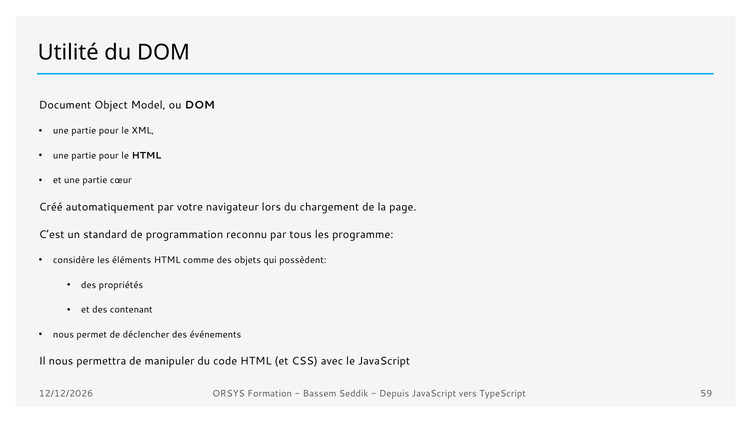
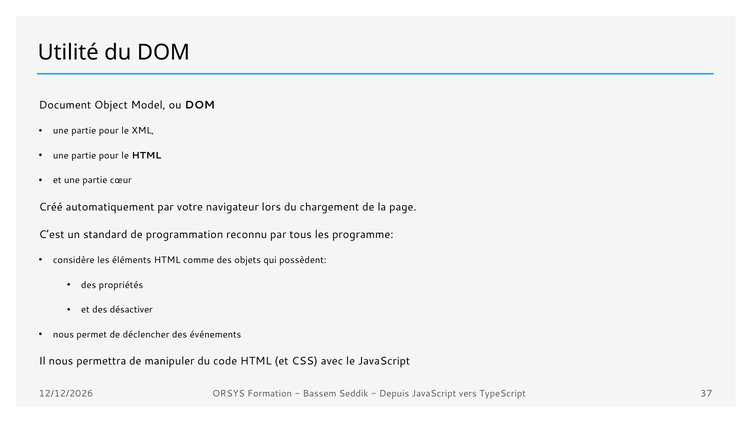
contenant: contenant -> désactiver (131, 309)
59: 59 -> 37 (706, 393)
